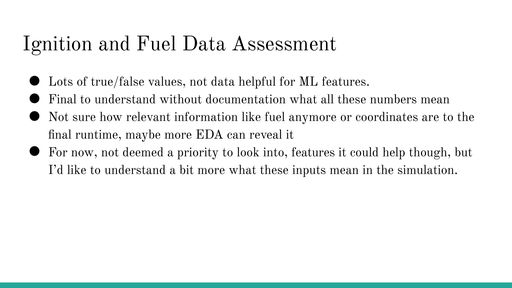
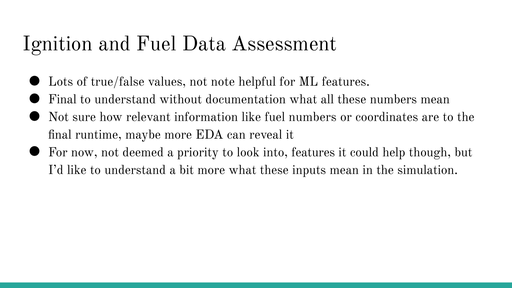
not data: data -> note (223, 82)
fuel anymore: anymore -> numbers (313, 117)
